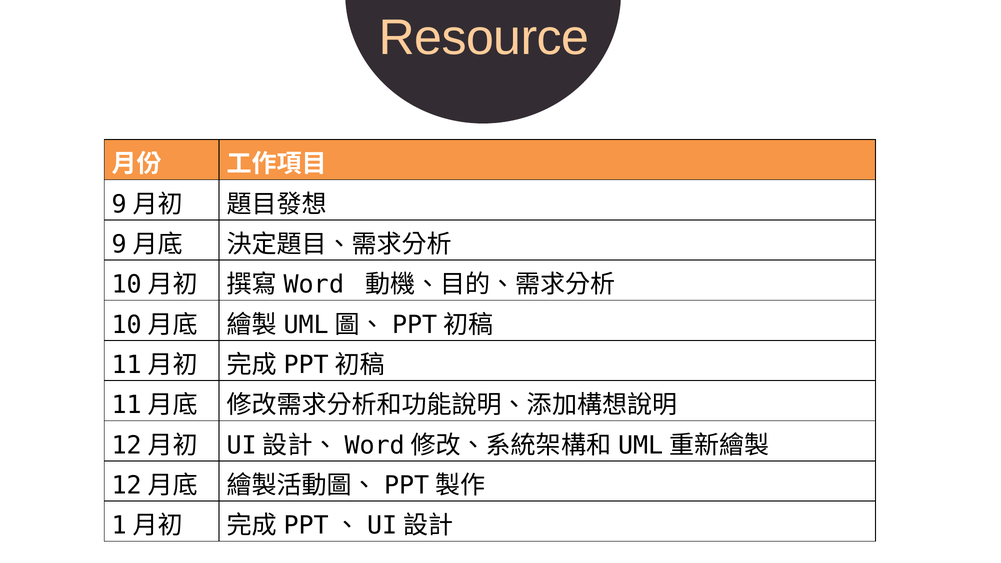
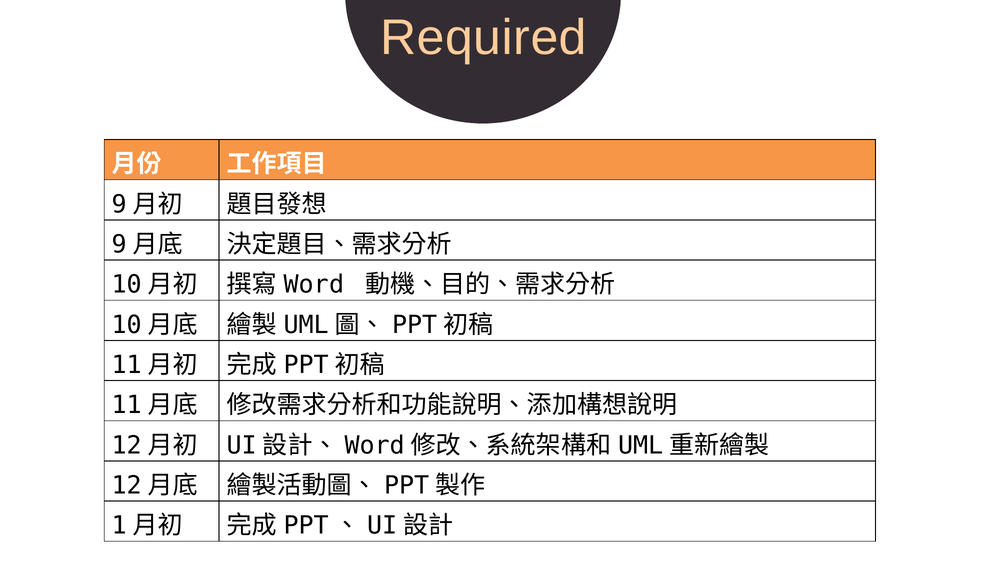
Resource: Resource -> Required (483, 38)
